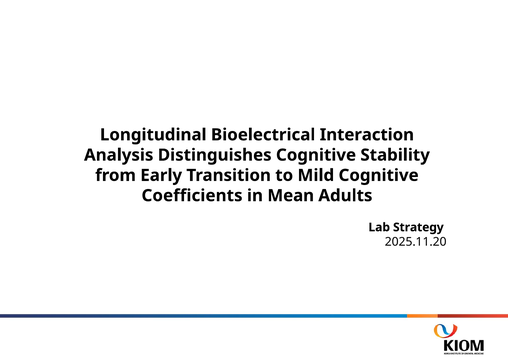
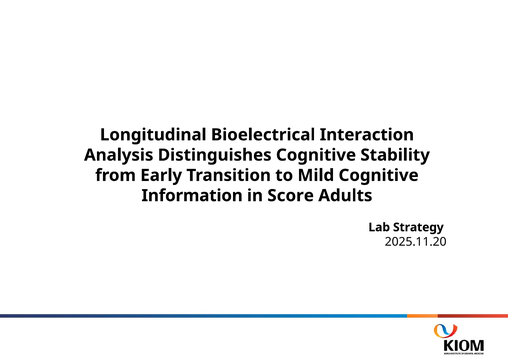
Coefficients: Coefficients -> Information (192, 196)
Mean: Mean -> Score (291, 196)
